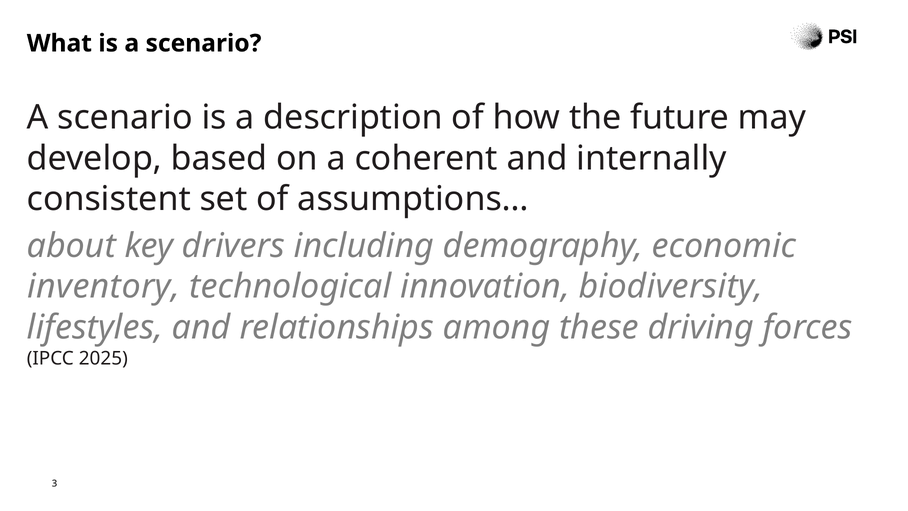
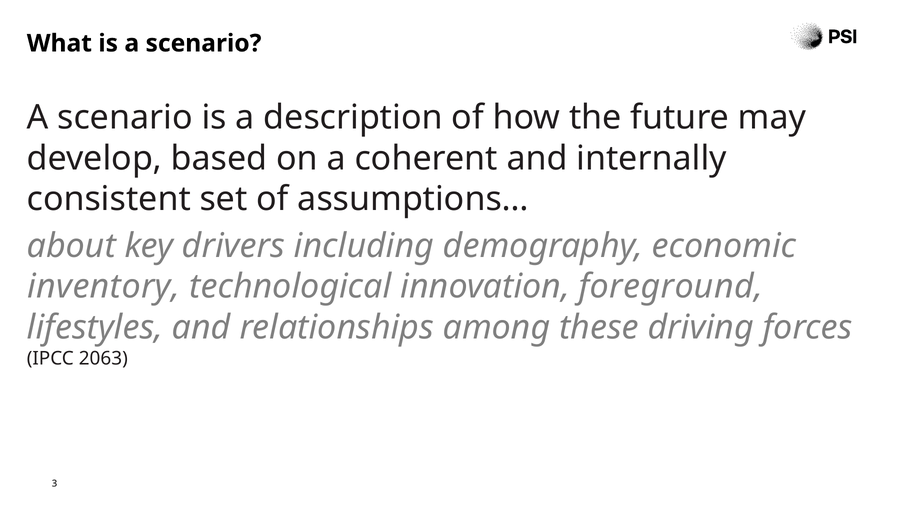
biodiversity: biodiversity -> foreground (671, 287)
2025: 2025 -> 2063 (103, 358)
